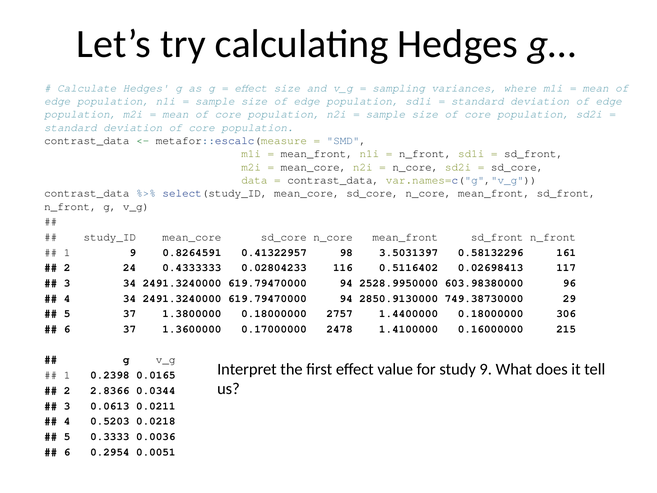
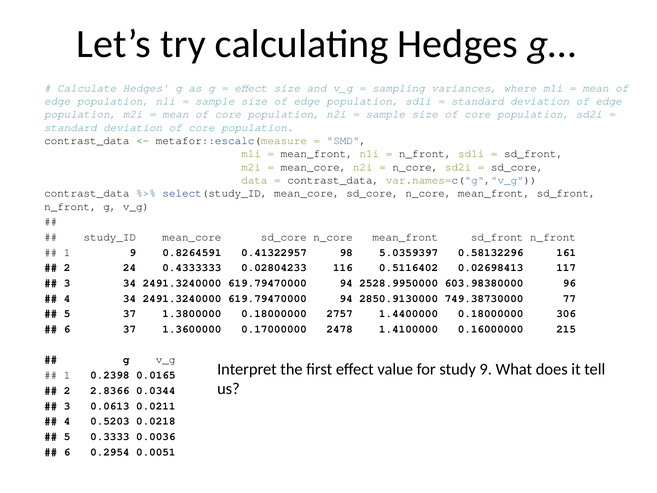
3.5031397: 3.5031397 -> 5.0359397 (409, 252)
29: 29 -> 77 (569, 298)
